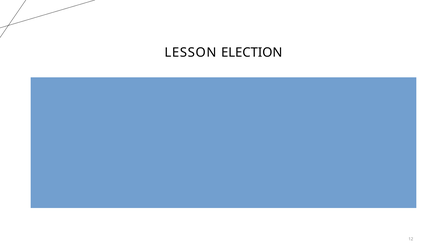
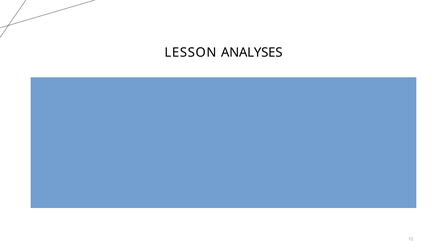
ELECTION: ELECTION -> ANALYSES (252, 53)
